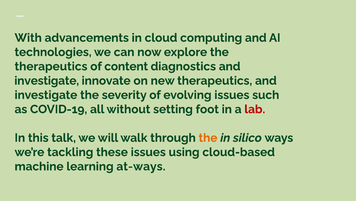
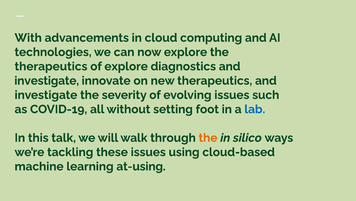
of content: content -> explore (126, 66)
lab colour: red -> blue (255, 109)
at-ways: at-ways -> at-using (141, 166)
